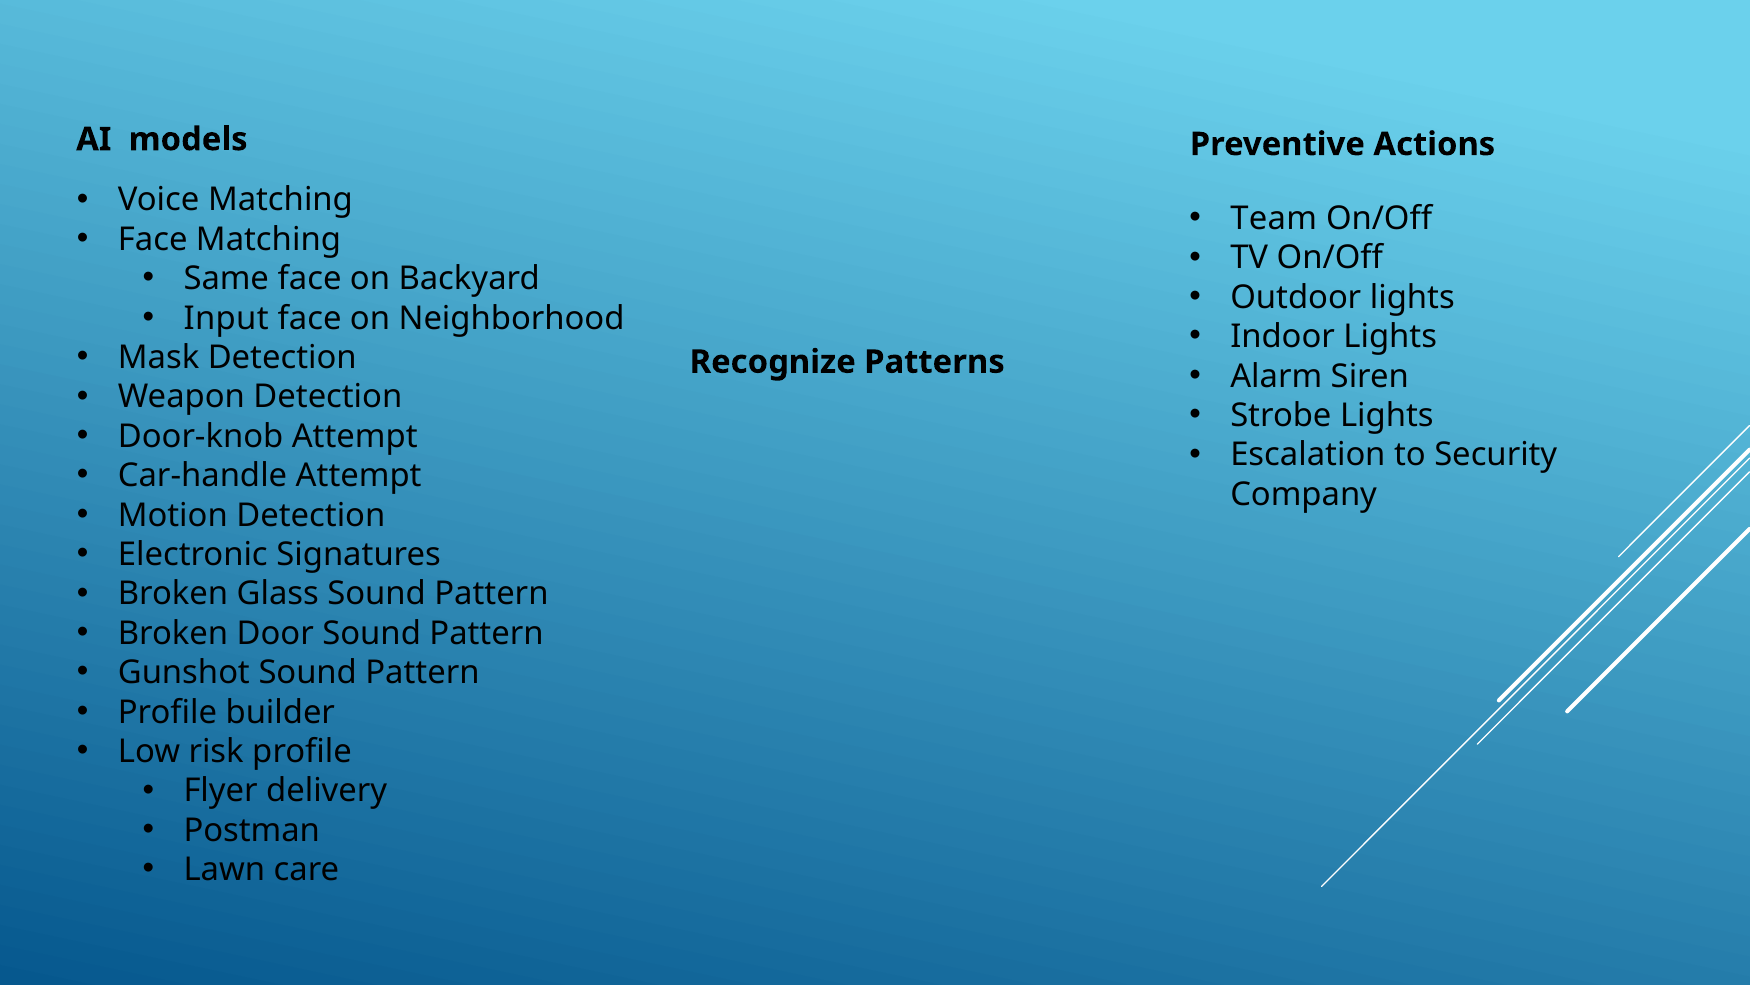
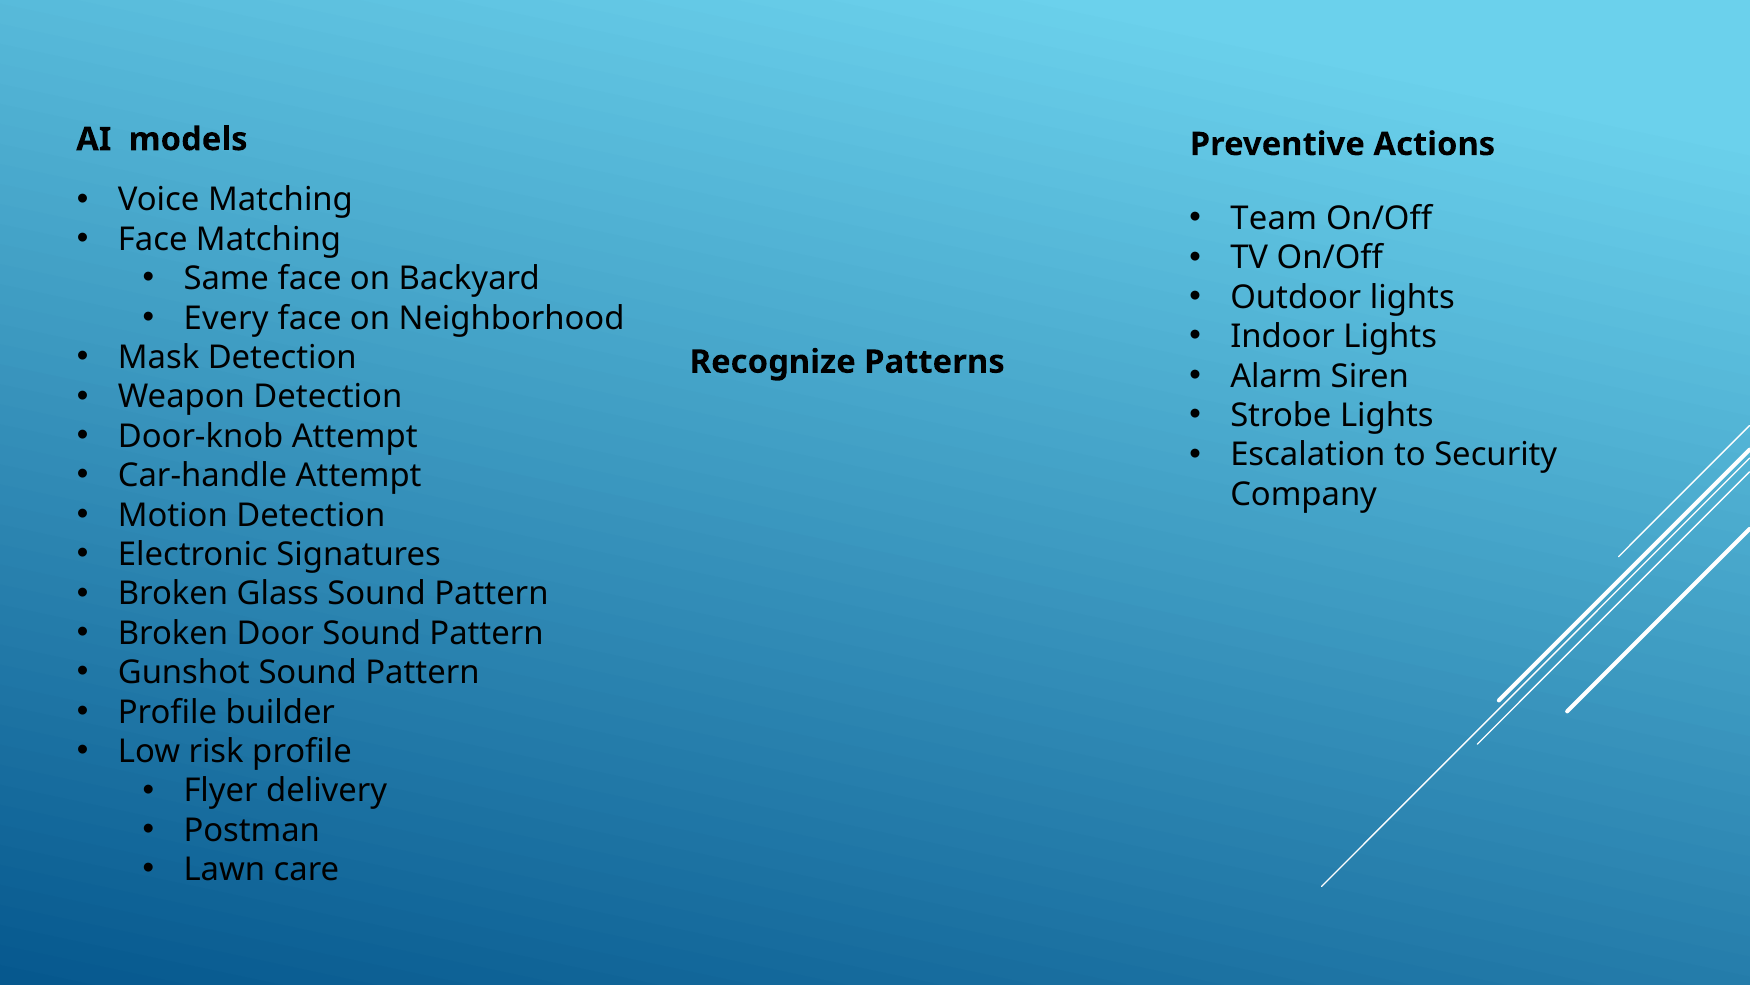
Input: Input -> Every (226, 318)
